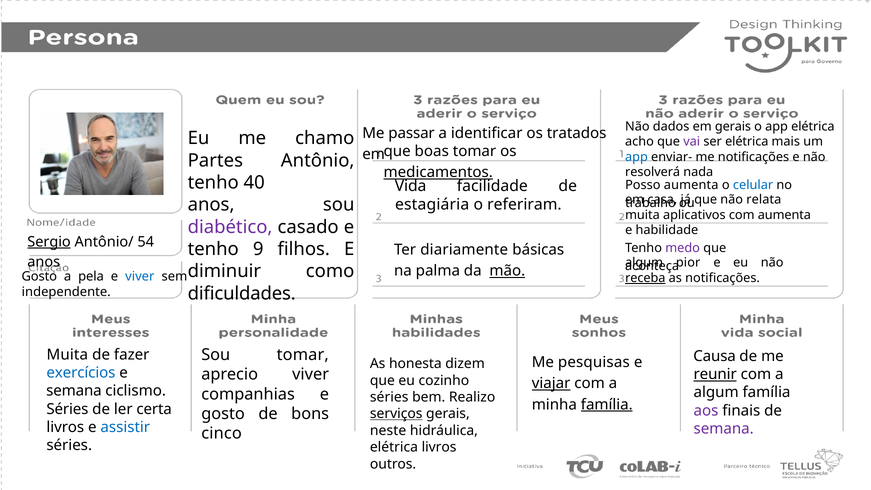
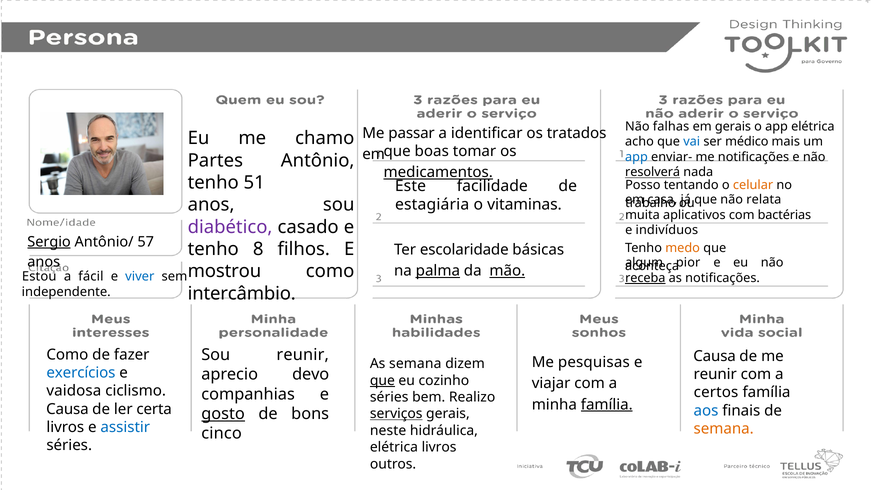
dados: dados -> falhas (671, 126)
vai colour: purple -> blue (692, 142)
ser elétrica: elétrica -> médico (747, 142)
resolverá underline: none -> present (653, 172)
40: 40 -> 51 (254, 183)
Vida: Vida -> Este (410, 186)
Posso aumenta: aumenta -> tentando (691, 185)
celular colour: blue -> orange (753, 185)
referiram: referiram -> vitaminas (525, 205)
com aumenta: aumenta -> bactérias (784, 215)
habilidade: habilidade -> indivíduos (667, 230)
54: 54 -> 57 (146, 242)
9: 9 -> 8 (258, 249)
medo colour: purple -> orange (683, 248)
diariamente: diariamente -> escolaridade (464, 250)
diminuir: diminuir -> mostrou (224, 271)
palma underline: none -> present (438, 271)
Gosto: Gosto -> Estou (39, 276)
pela: pela -> fácil (91, 276)
dificuldades: dificuldades -> intercâmbio (242, 293)
Muita: Muita -> Como (67, 355)
Sou tomar: tomar -> reunir (303, 355)
As honesta: honesta -> semana (415, 364)
aprecio viver: viver -> devo (311, 375)
reunir underline: present -> none (715, 374)
que underline: none -> present (382, 380)
viajar underline: present -> none (551, 383)
semana: semana -> vaidosa (74, 391)
algum: algum -> certos (716, 392)
Séries: Séries -> Causa (67, 409)
aos colour: purple -> blue (706, 411)
gosto underline: none -> present (223, 414)
semana colour: purple -> orange (724, 429)
